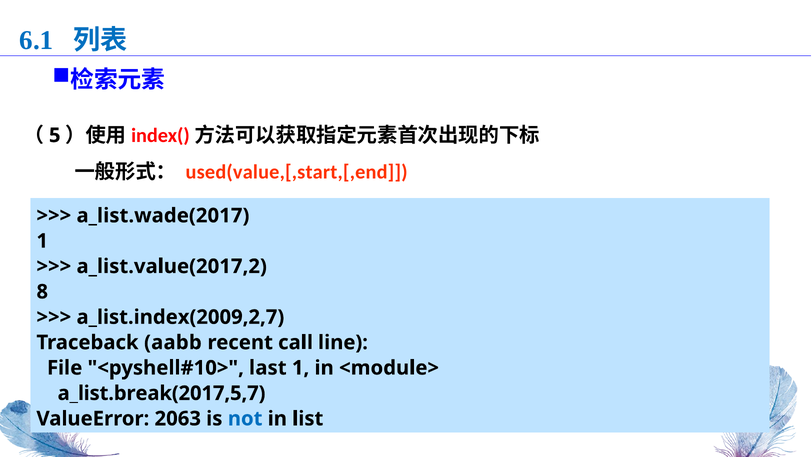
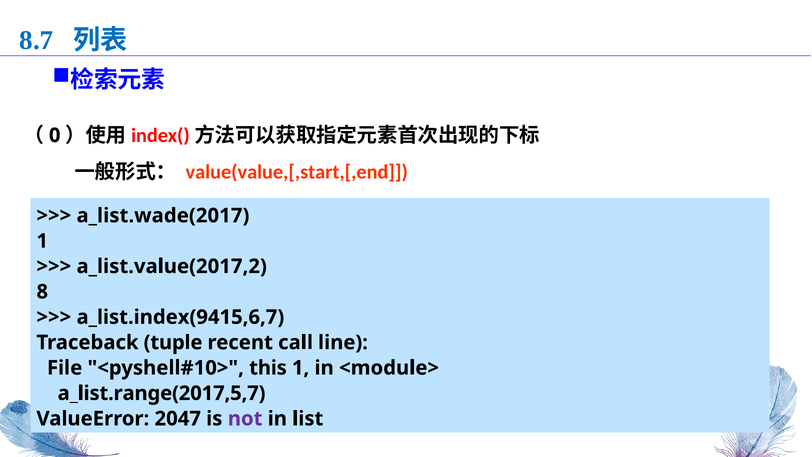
6.1: 6.1 -> 8.7 (36, 40)
5: 5 -> 0 (55, 135)
used(value,[,start,[,end: used(value,[,start,[,end -> value(value,[,start,[,end (297, 172)
a_list.index(2009,2,7: a_list.index(2009,2,7 -> a_list.index(9415,6,7 (180, 317)
aabb: aabb -> tuple (173, 342)
last: last -> this (268, 368)
a_list.break(2017,5,7: a_list.break(2017,5,7 -> a_list.range(2017,5,7 (162, 393)
2063: 2063 -> 2047 (178, 418)
not colour: blue -> purple (245, 418)
